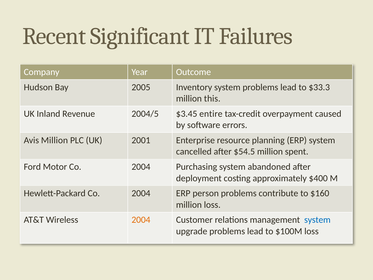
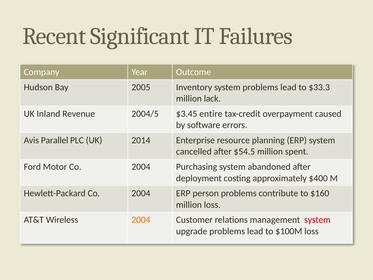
this: this -> lack (212, 99)
Avis Million: Million -> Parallel (55, 140)
2001: 2001 -> 2014 (141, 140)
system colour: blue -> red (317, 220)
